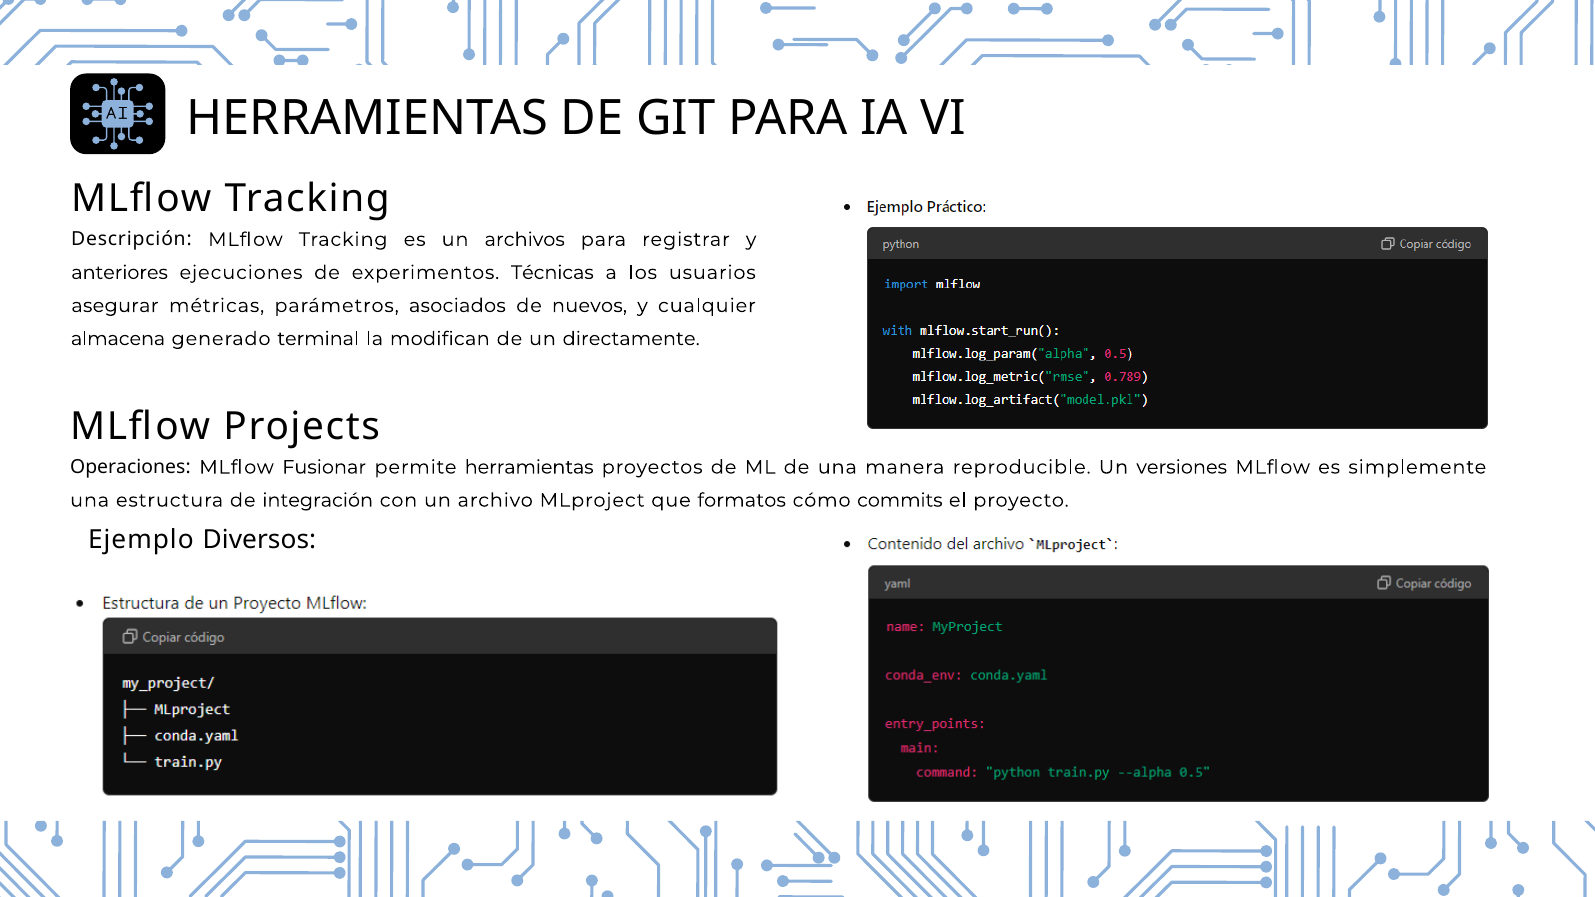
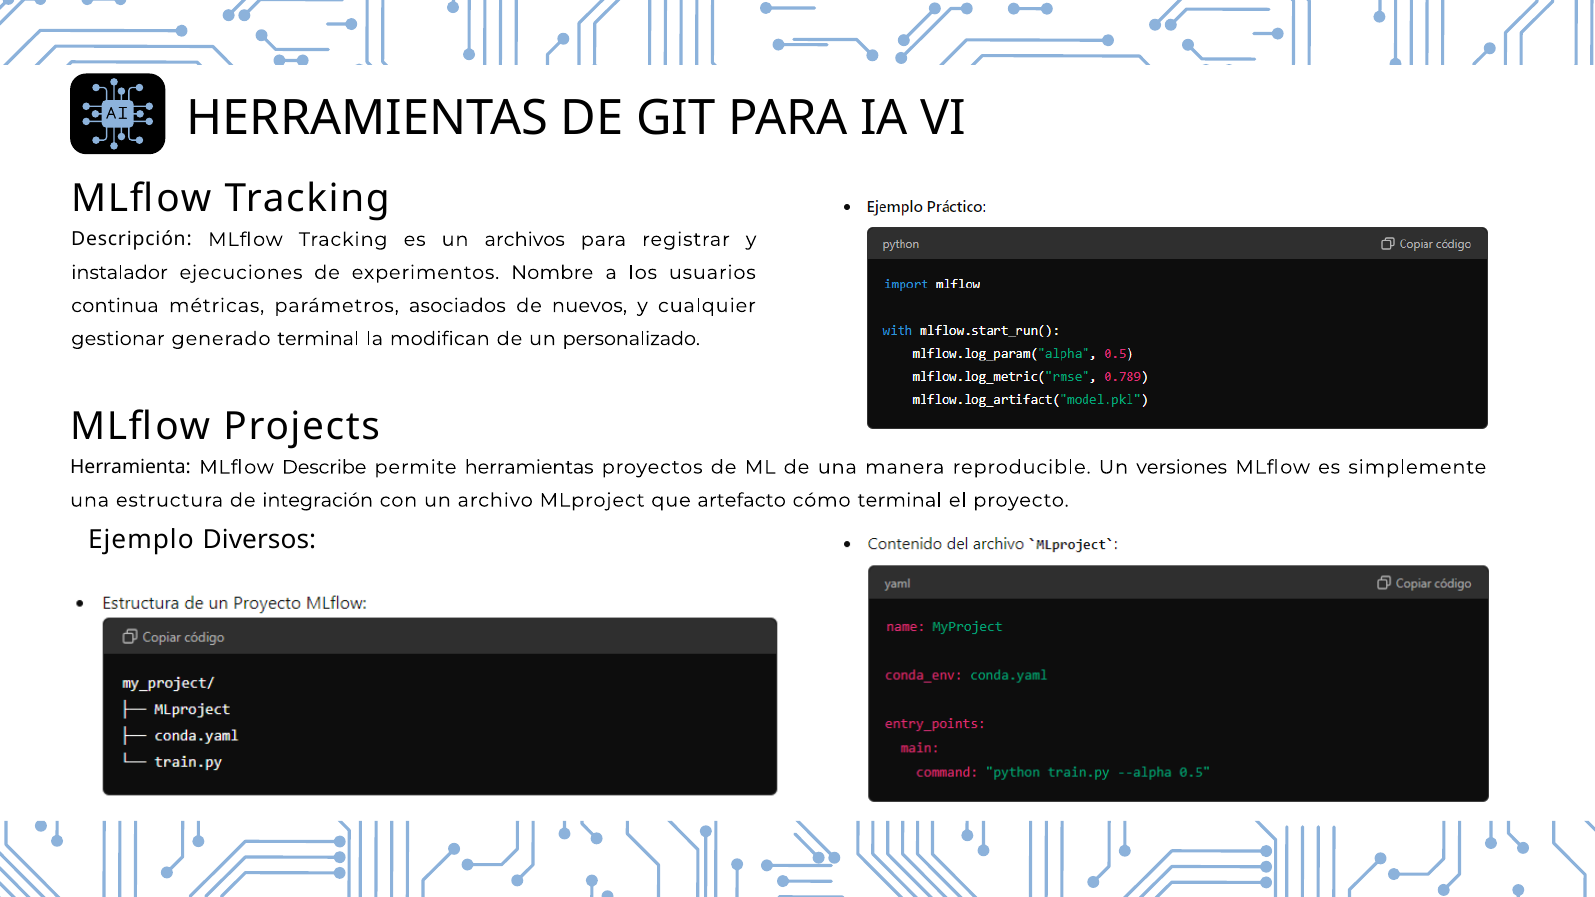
anteriores: anteriores -> instalador (119, 273)
Técnicas: Técnicas -> Nombre (552, 273)
asegurar: asegurar -> continua (115, 306)
almacena: almacena -> gestionar (118, 339)
directamente: directamente -> personalizado (631, 339)
Operaciones: Operaciones -> Herramienta (130, 467)
Fusionar: Fusionar -> Describe (324, 467)
formatos: formatos -> artefacto (742, 500)
cómo commits: commits -> terminal (900, 500)
